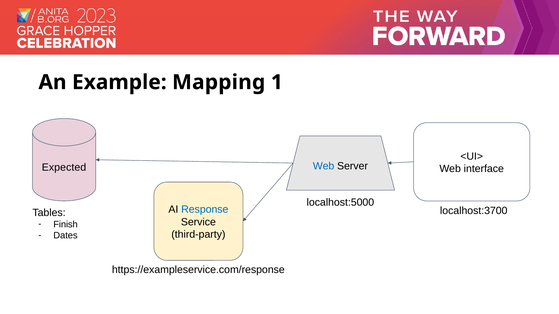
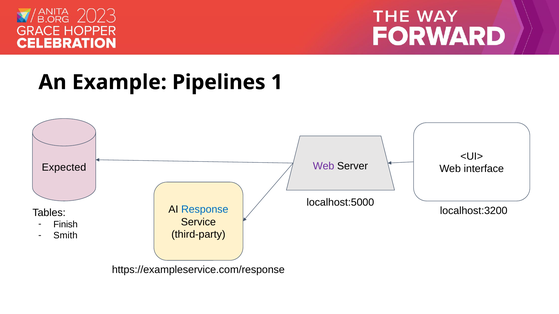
Mapping: Mapping -> Pipelines (219, 82)
Web colour: blue -> purple (324, 166)
localhost:3700: localhost:3700 -> localhost:3200 (474, 211)
Dates: Dates -> Smith (65, 236)
